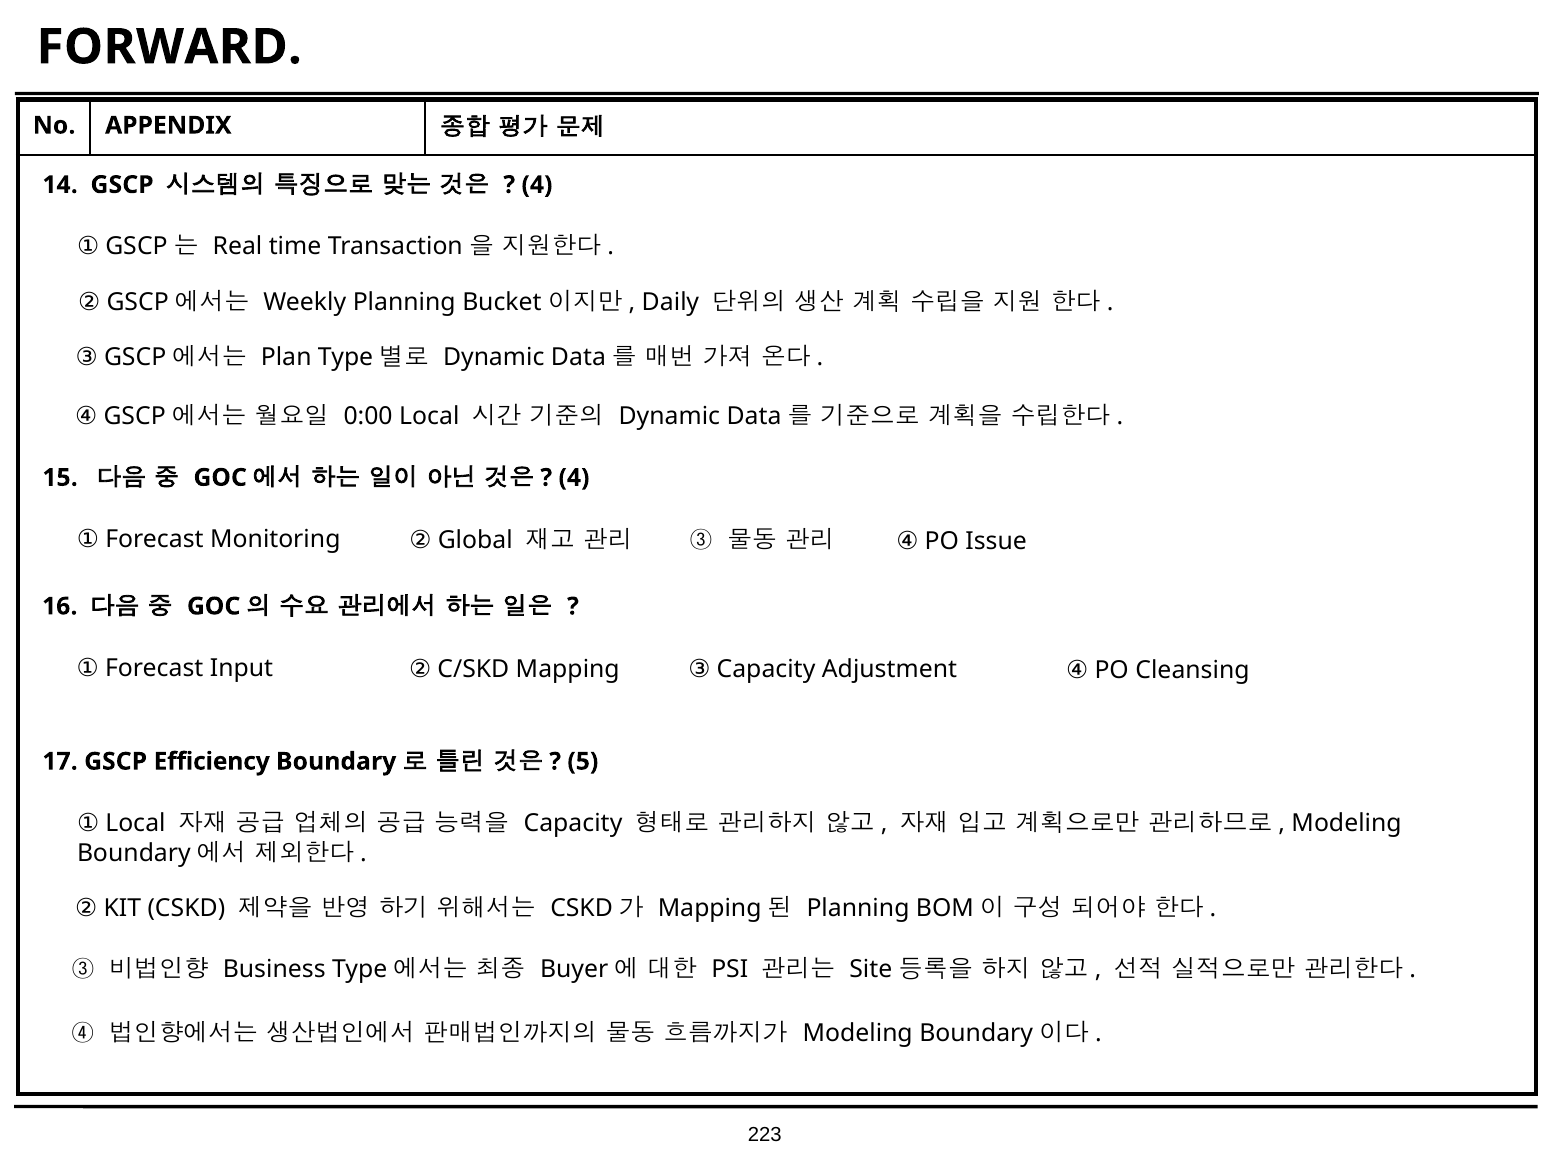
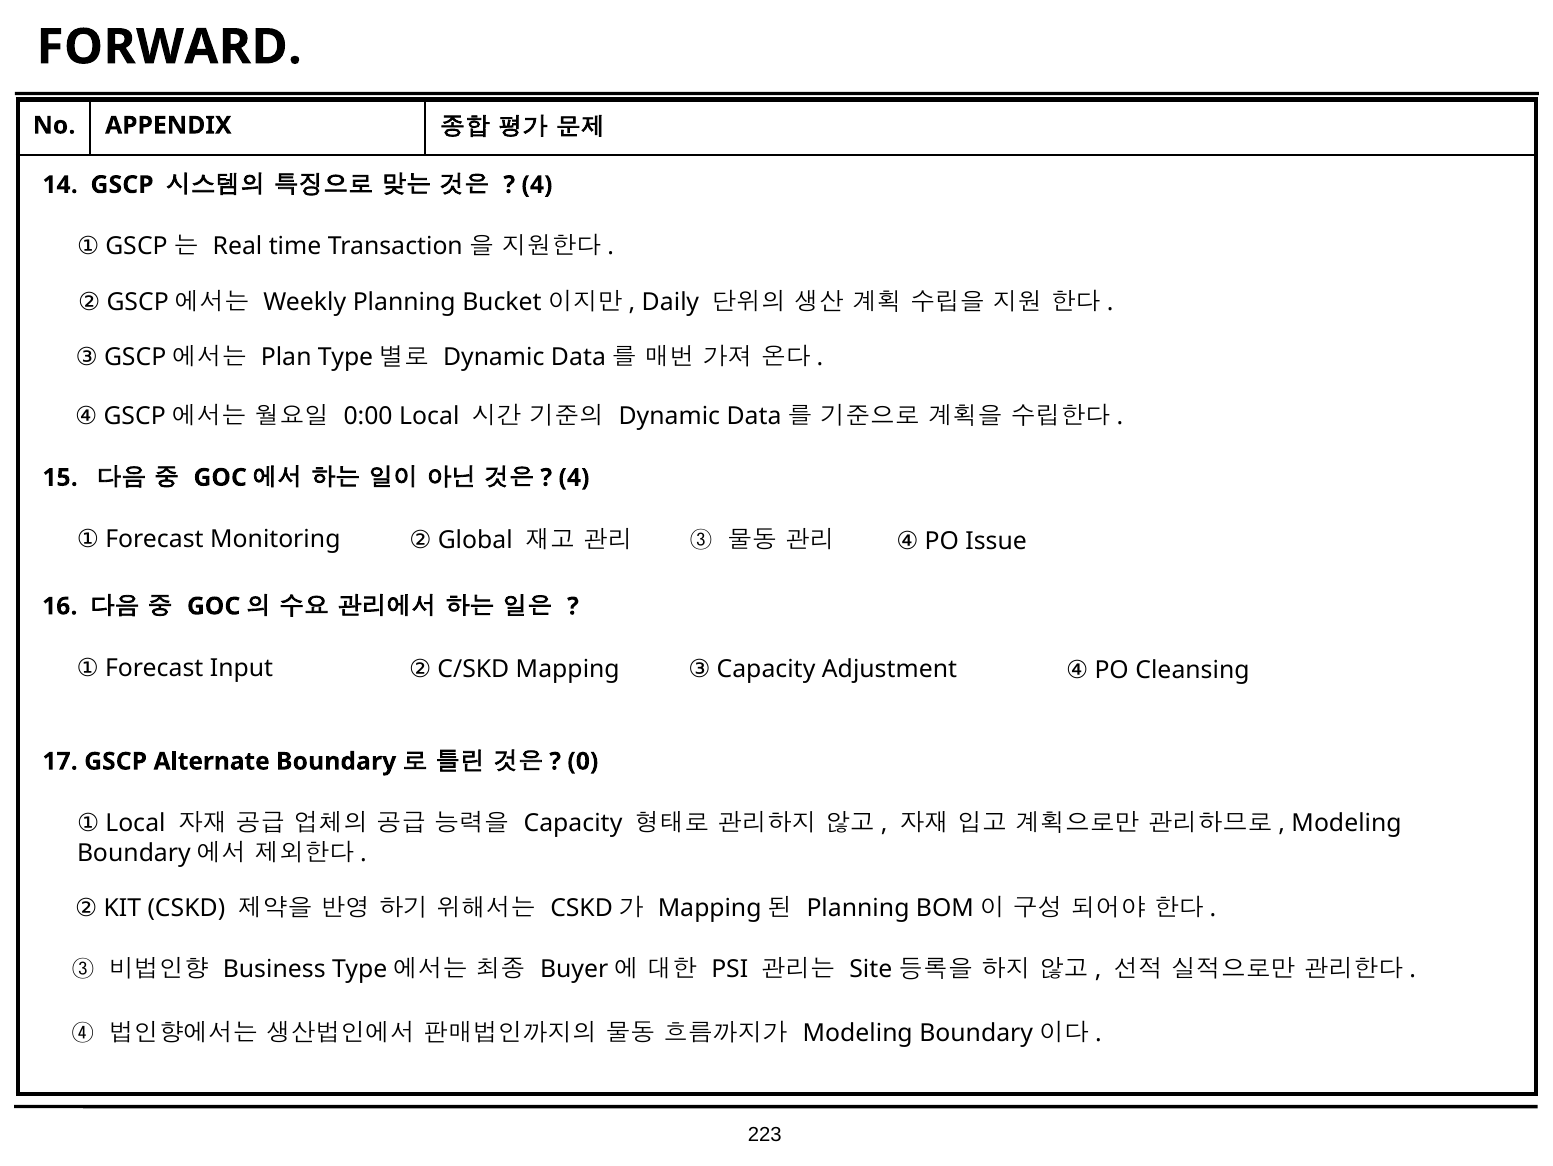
Efficiency: Efficiency -> Alternate (212, 761)
5: 5 -> 0 (583, 761)
